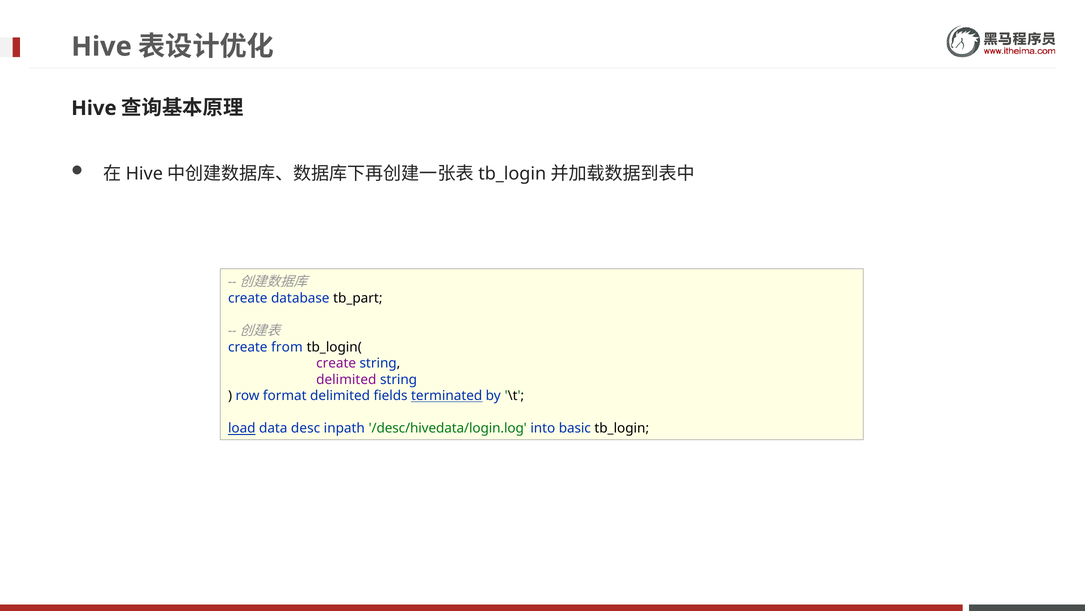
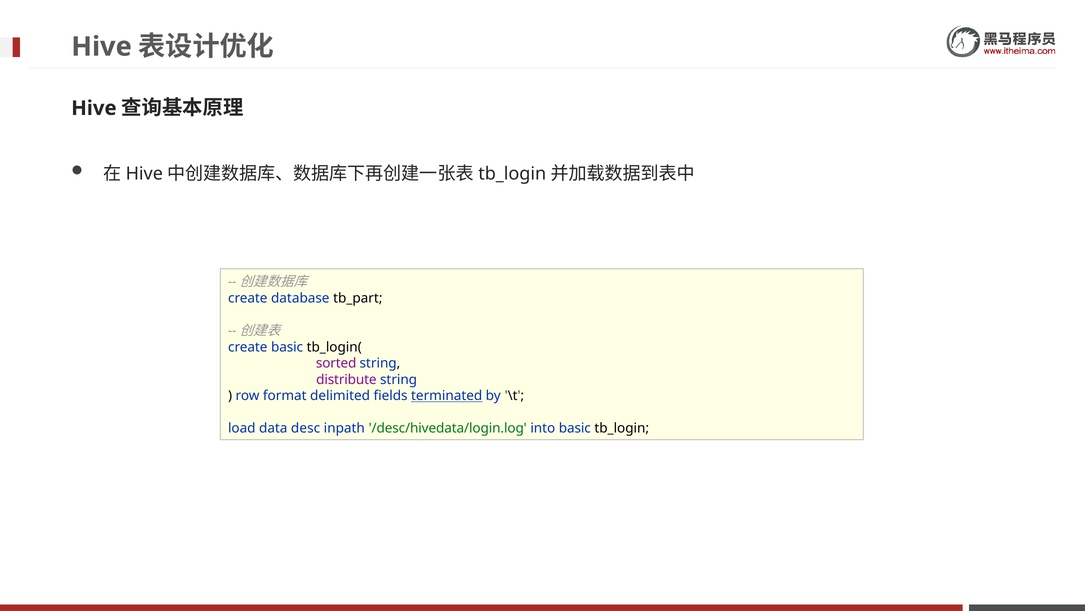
create from: from -> basic (287, 347)
create: create -> sorted (336, 363)
delimited: delimited -> distribute (346, 379)
load underline: present -> none (242, 428)
